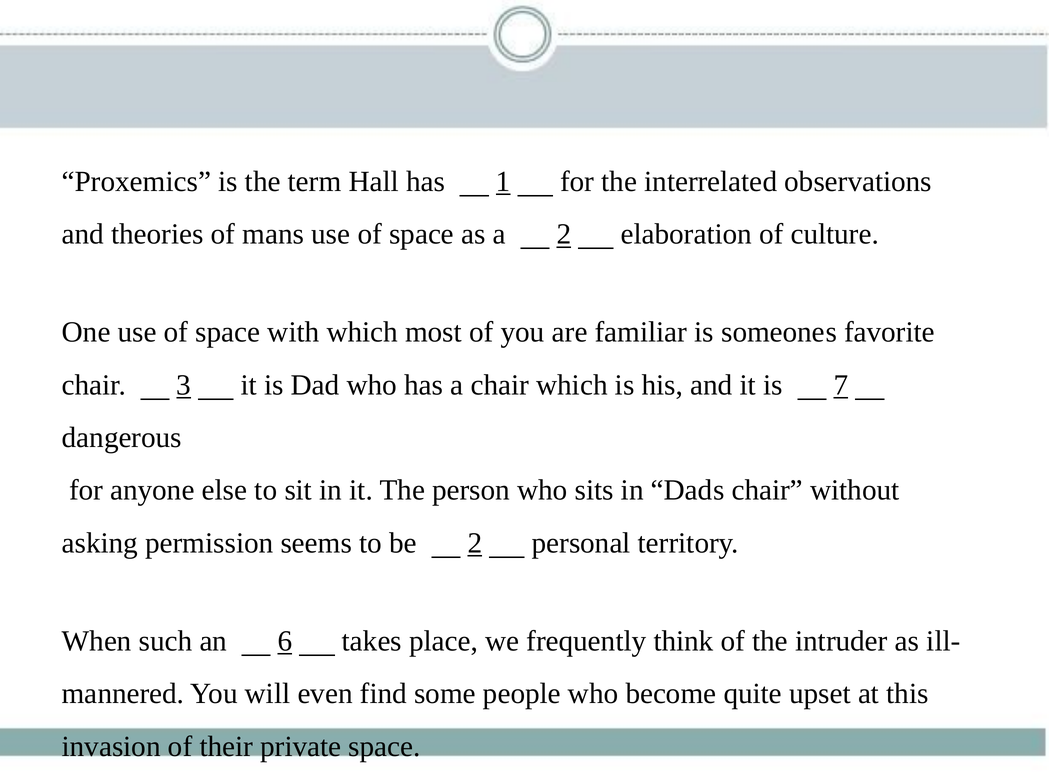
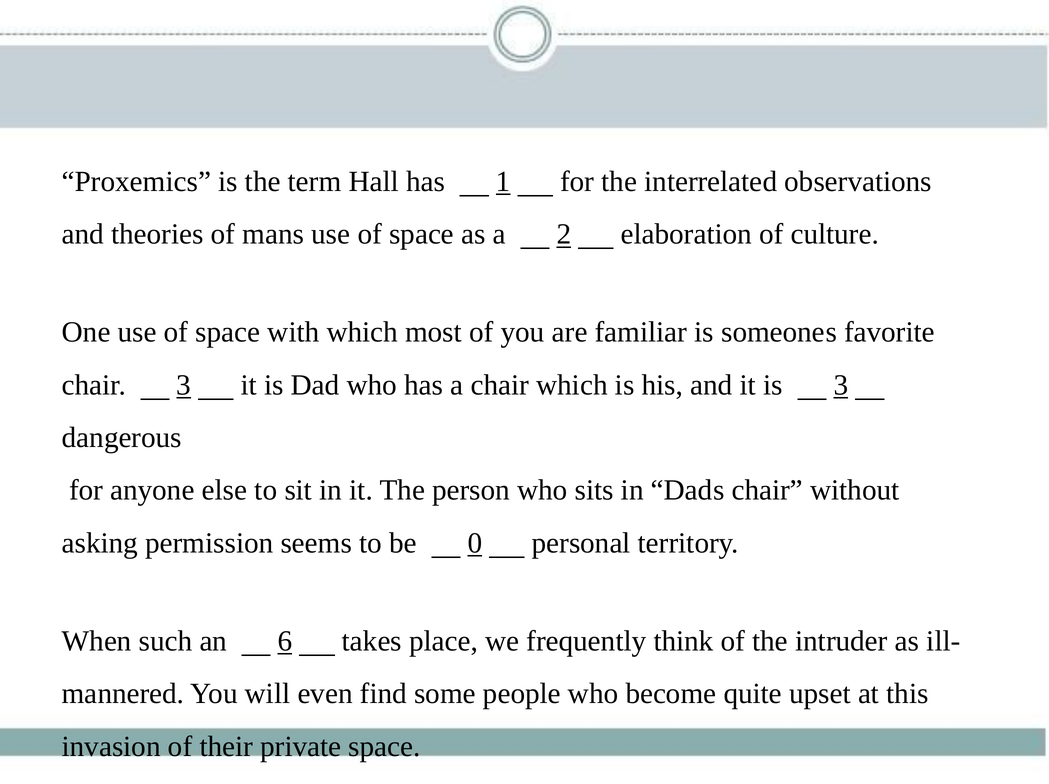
is 7: 7 -> 3 (841, 385)
be 2: 2 -> 0 (475, 543)
